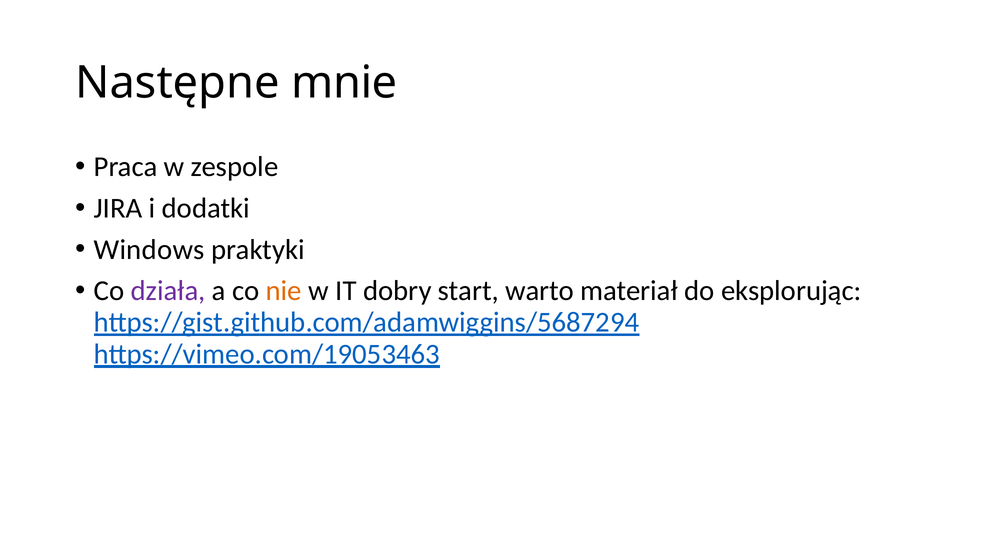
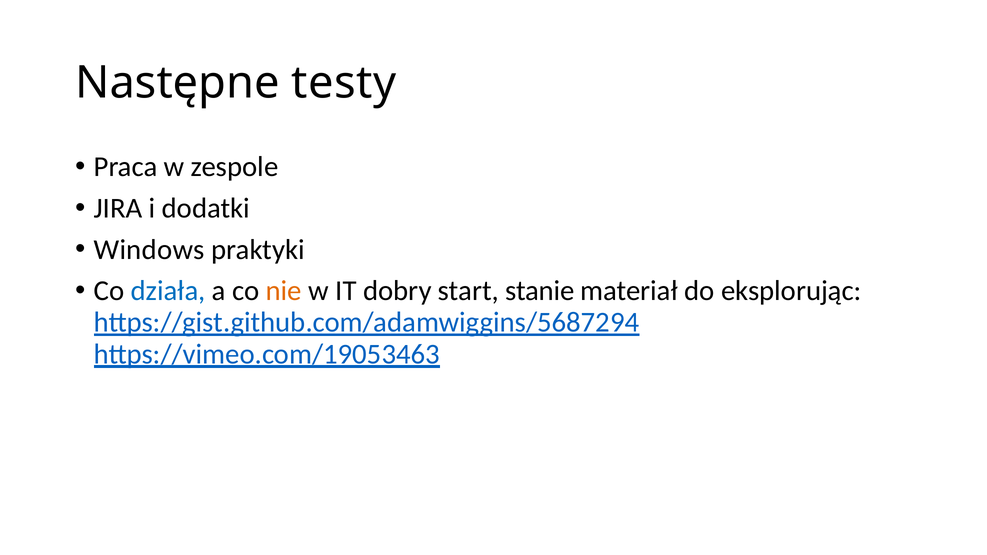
mnie: mnie -> testy (344, 83)
działa colour: purple -> blue (168, 291)
warto: warto -> stanie (540, 291)
